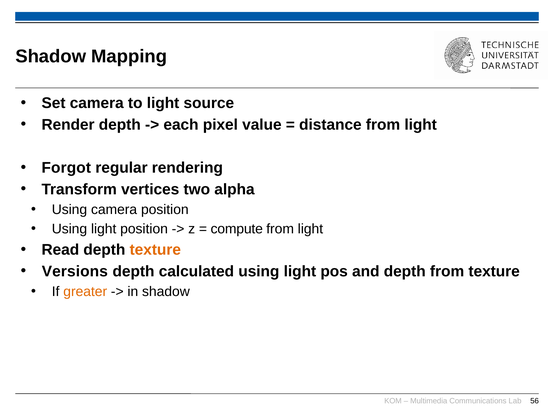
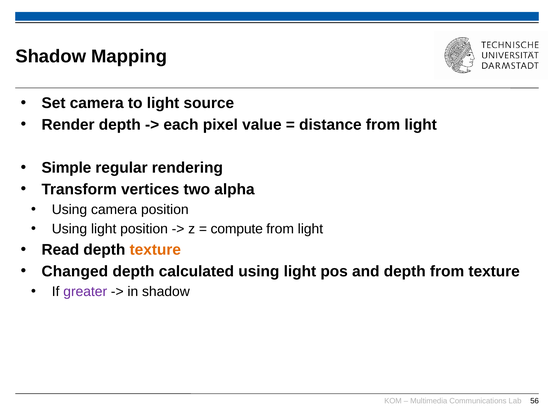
Forgot: Forgot -> Simple (66, 168)
Versions: Versions -> Changed (75, 271)
greater colour: orange -> purple (85, 291)
